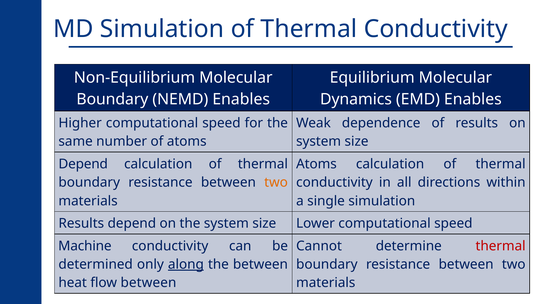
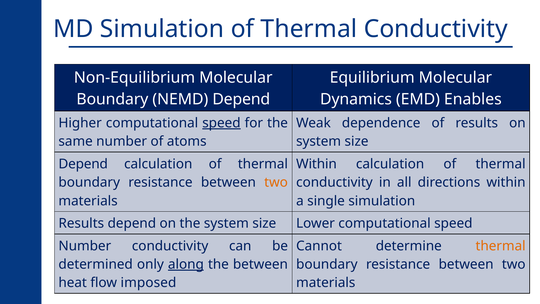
NEMD Enables: Enables -> Depend (241, 99)
speed underline: none -> present (221, 123)
Atoms: Atoms -> Within (316, 164)
Machine: Machine -> Number (85, 246)
thermal colour: red -> orange (501, 246)
flow between: between -> imposed (148, 283)
